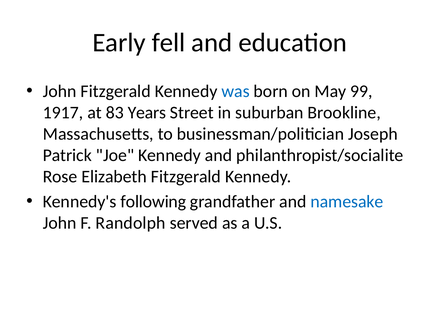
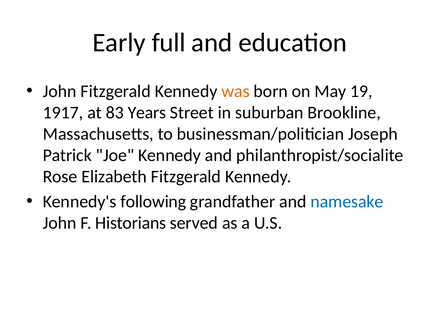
fell: fell -> full (169, 43)
was colour: blue -> orange (236, 91)
99: 99 -> 19 (361, 91)
Randolph: Randolph -> Historians (131, 223)
